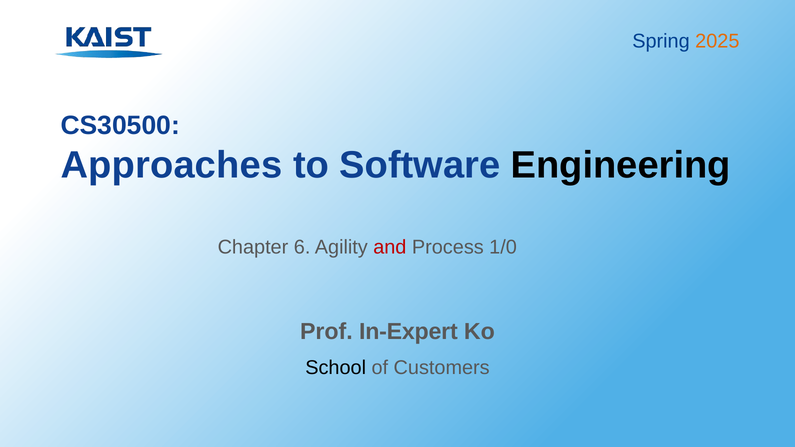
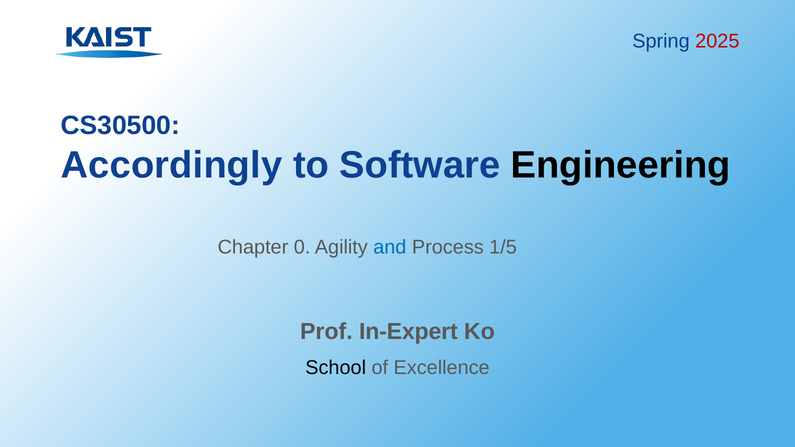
2025 colour: orange -> red (717, 41)
Approaches: Approaches -> Accordingly (171, 165)
6: 6 -> 0 (302, 247)
and colour: red -> blue (390, 247)
1/0: 1/0 -> 1/5 (503, 247)
Customers: Customers -> Excellence (442, 368)
